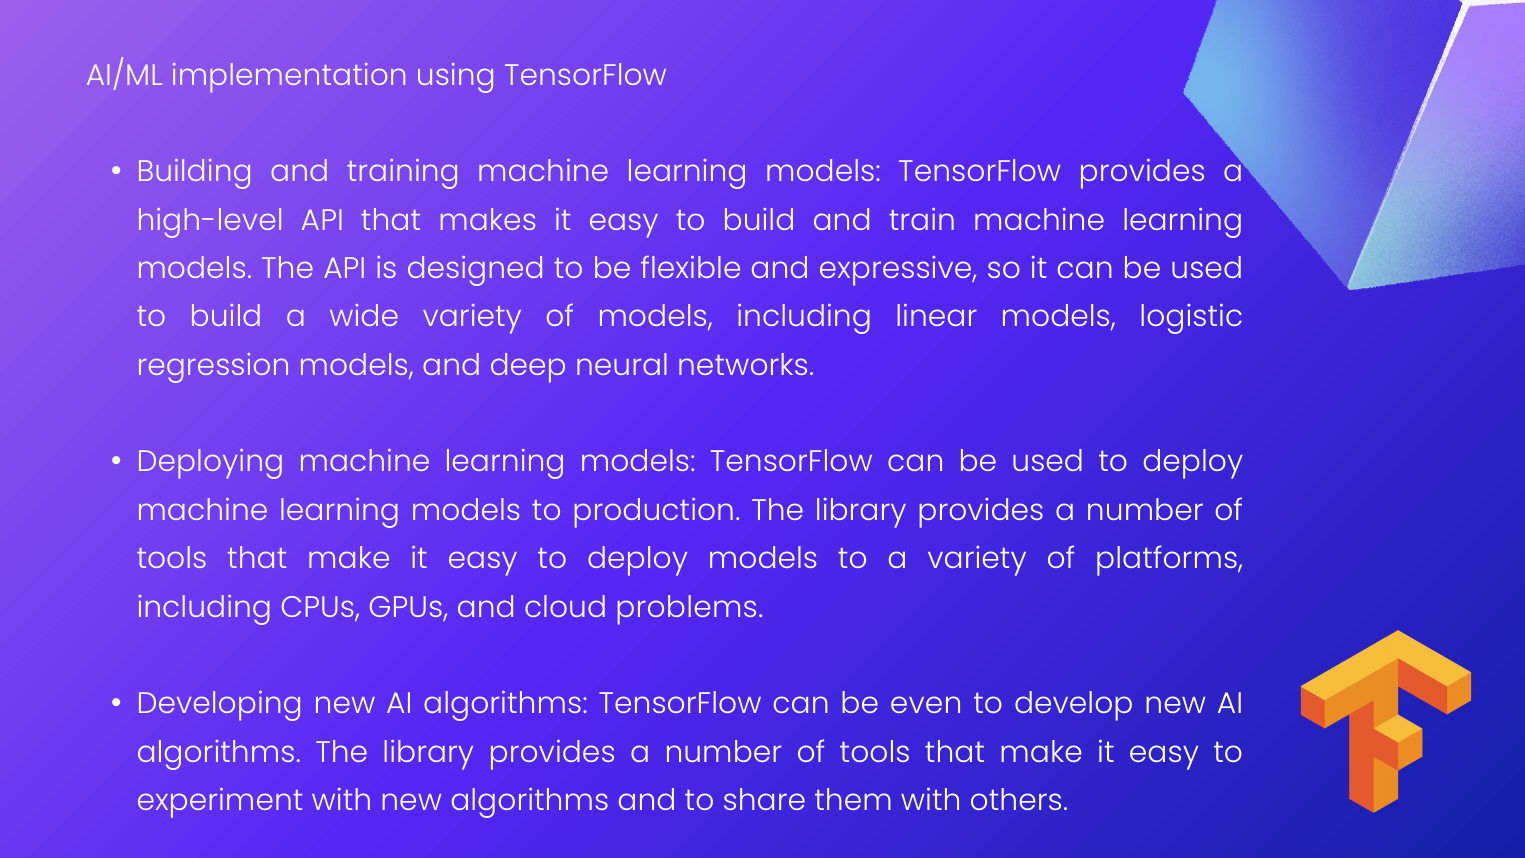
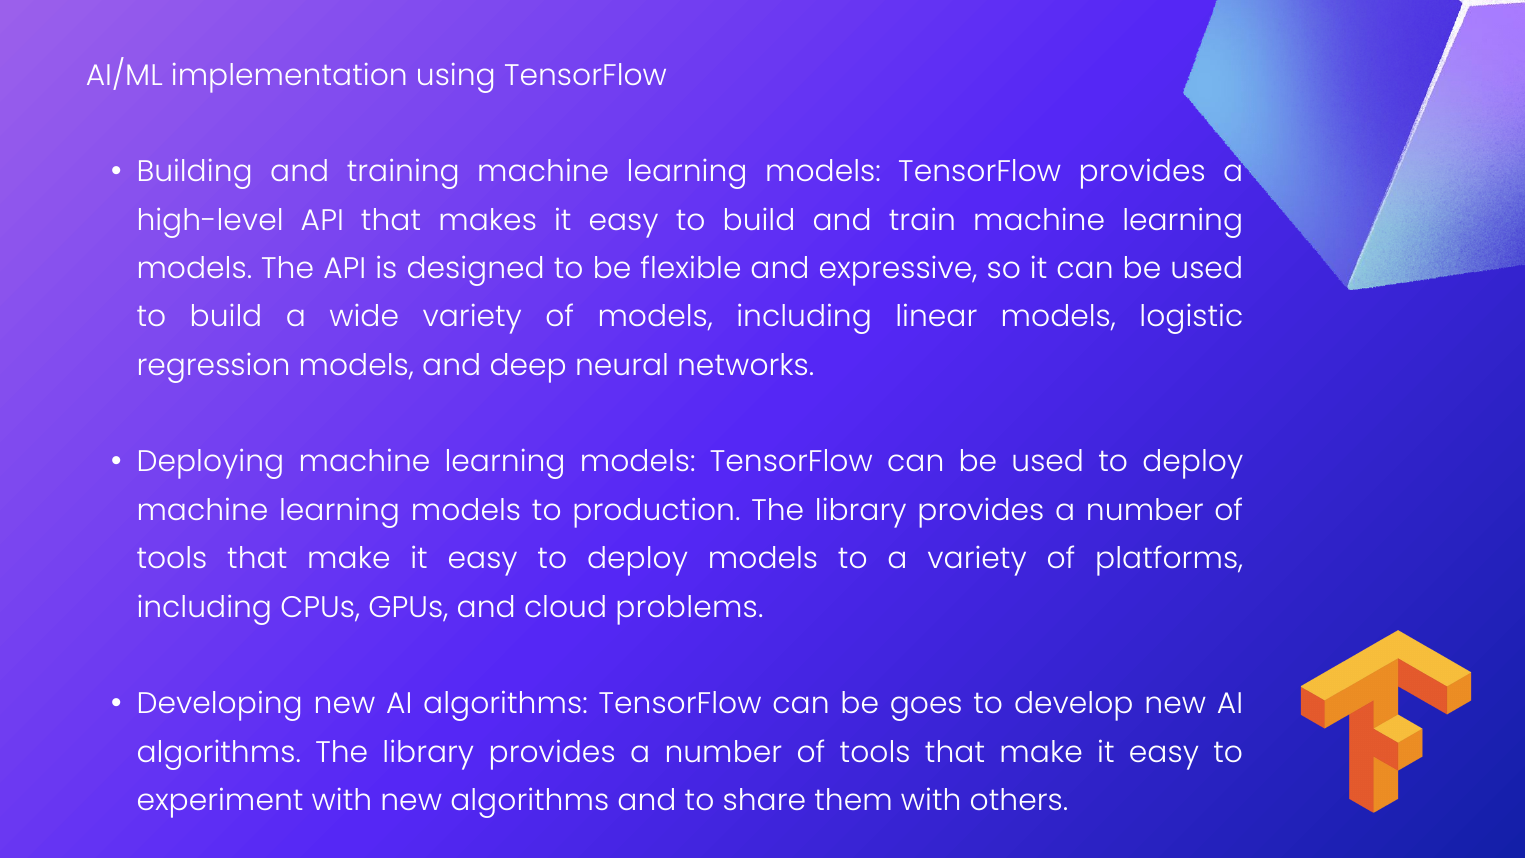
even: even -> goes (926, 704)
